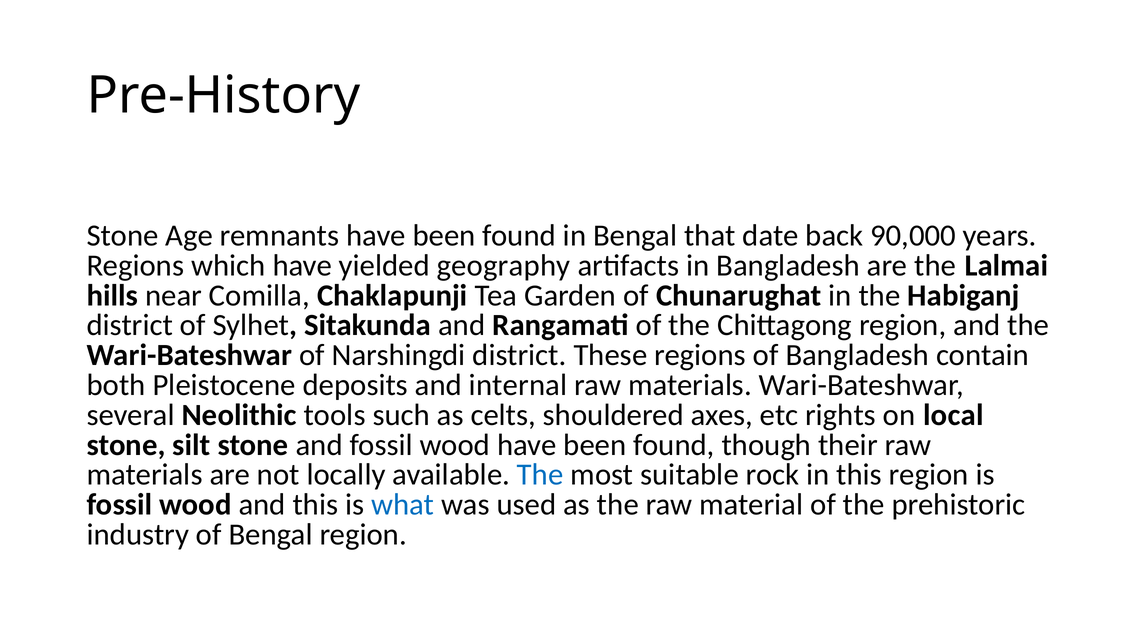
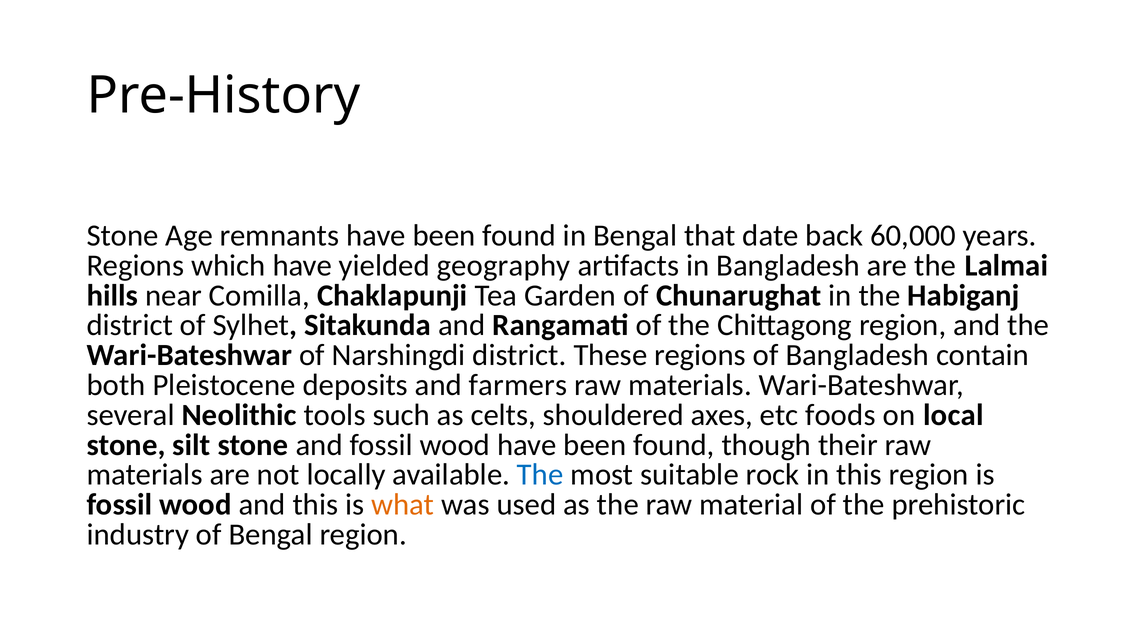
90,000: 90,000 -> 60,000 (913, 236)
internal: internal -> farmers (518, 385)
rights: rights -> foods (840, 415)
what colour: blue -> orange (403, 505)
